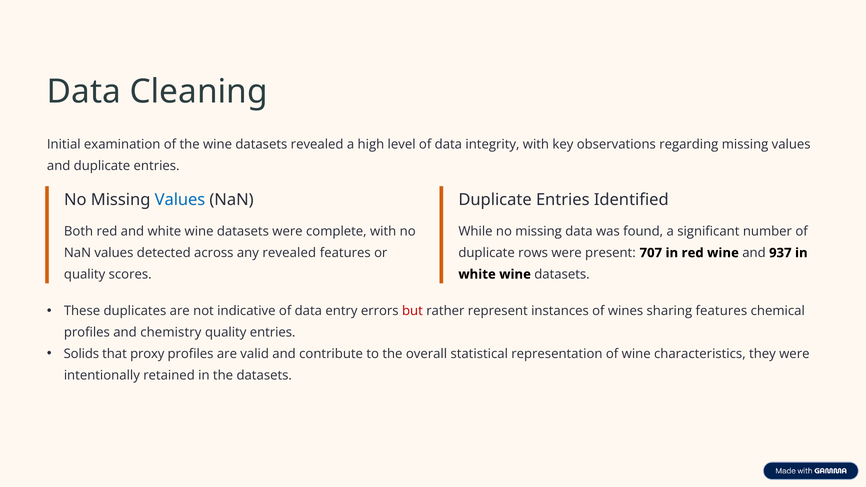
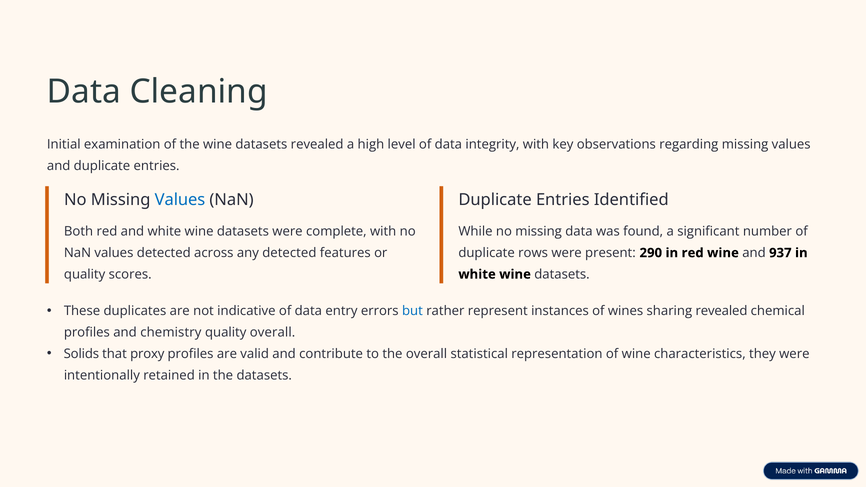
any revealed: revealed -> detected (289, 253)
707: 707 -> 290 (651, 253)
but colour: red -> blue (412, 311)
sharing features: features -> revealed (721, 311)
quality entries: entries -> overall (273, 333)
